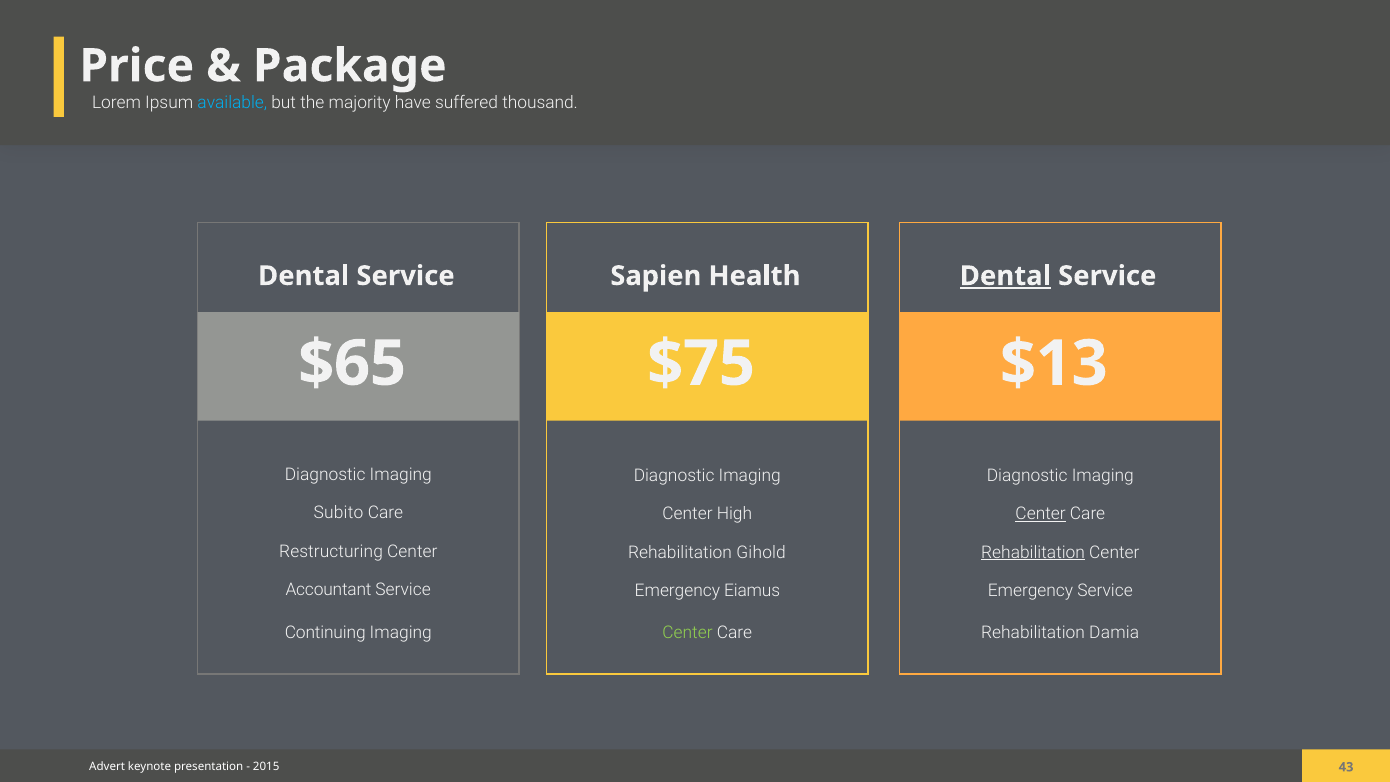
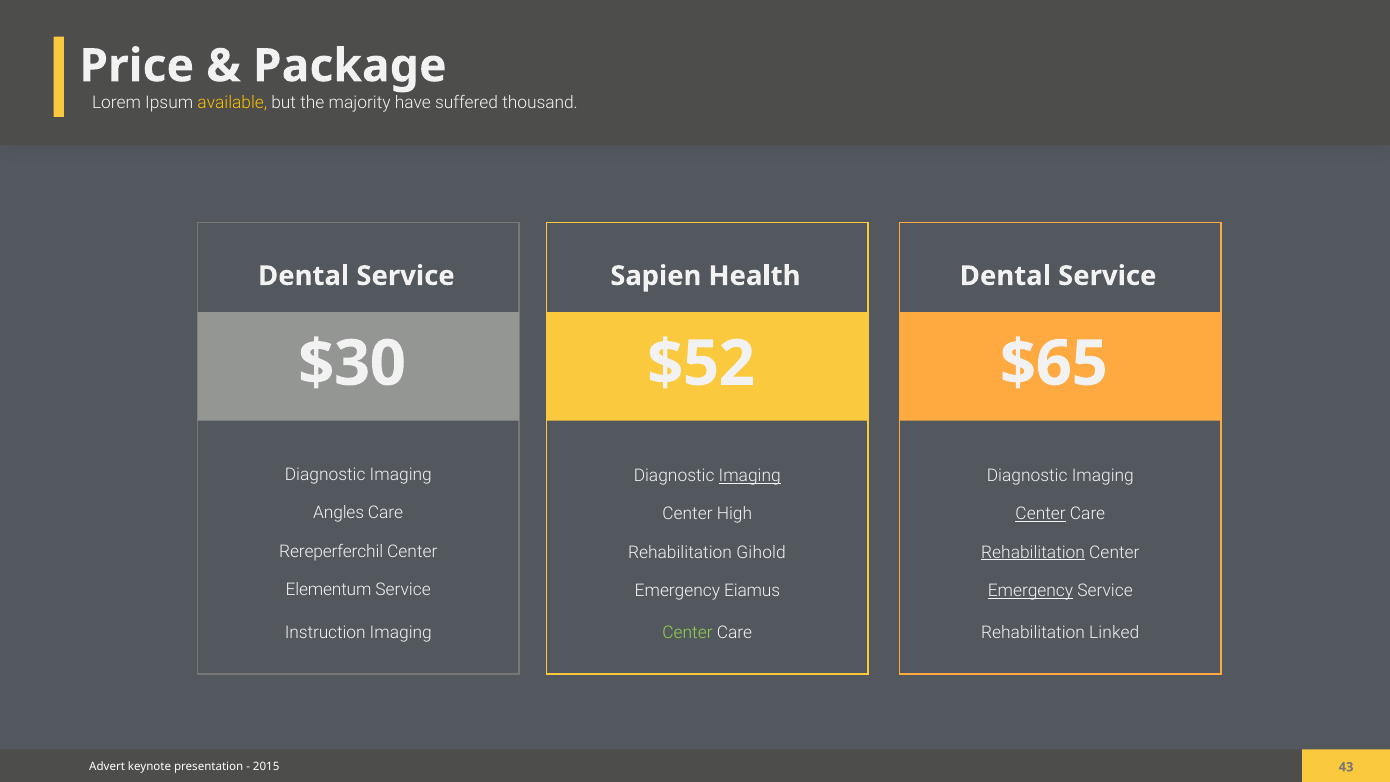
available colour: light blue -> yellow (232, 103)
Dental underline: present -> none (1005, 276)
$65: $65 -> $30 (352, 364)
$75: $75 -> $52 (701, 364)
$13: $13 -> $65 (1054, 364)
Imaging underline: none -> present (750, 475)
Subito: Subito -> Angles (339, 513)
Restructuring: Restructuring -> Rereperferchil (331, 552)
Accountant: Accountant -> Elementum (329, 590)
Emergency underline: none -> present (1030, 591)
Continuing: Continuing -> Instruction (325, 633)
Damia: Damia -> Linked (1114, 633)
